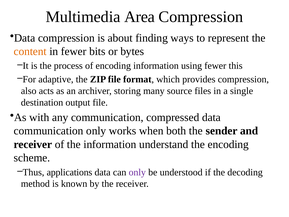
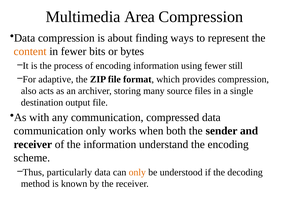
this: this -> still (236, 66)
applications: applications -> particularly (69, 172)
only colour: purple -> orange (137, 172)
